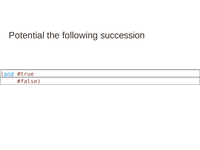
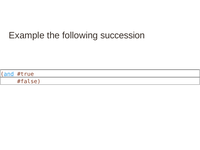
Potential: Potential -> Example (27, 35)
